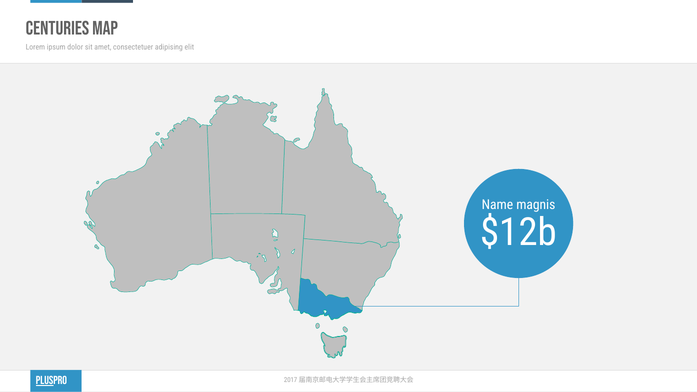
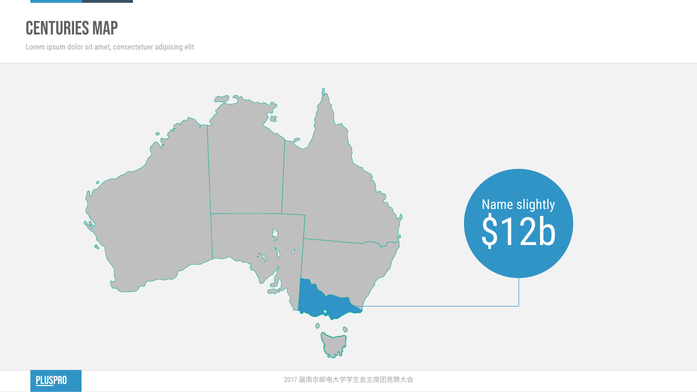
magnis: magnis -> slightly (536, 205)
